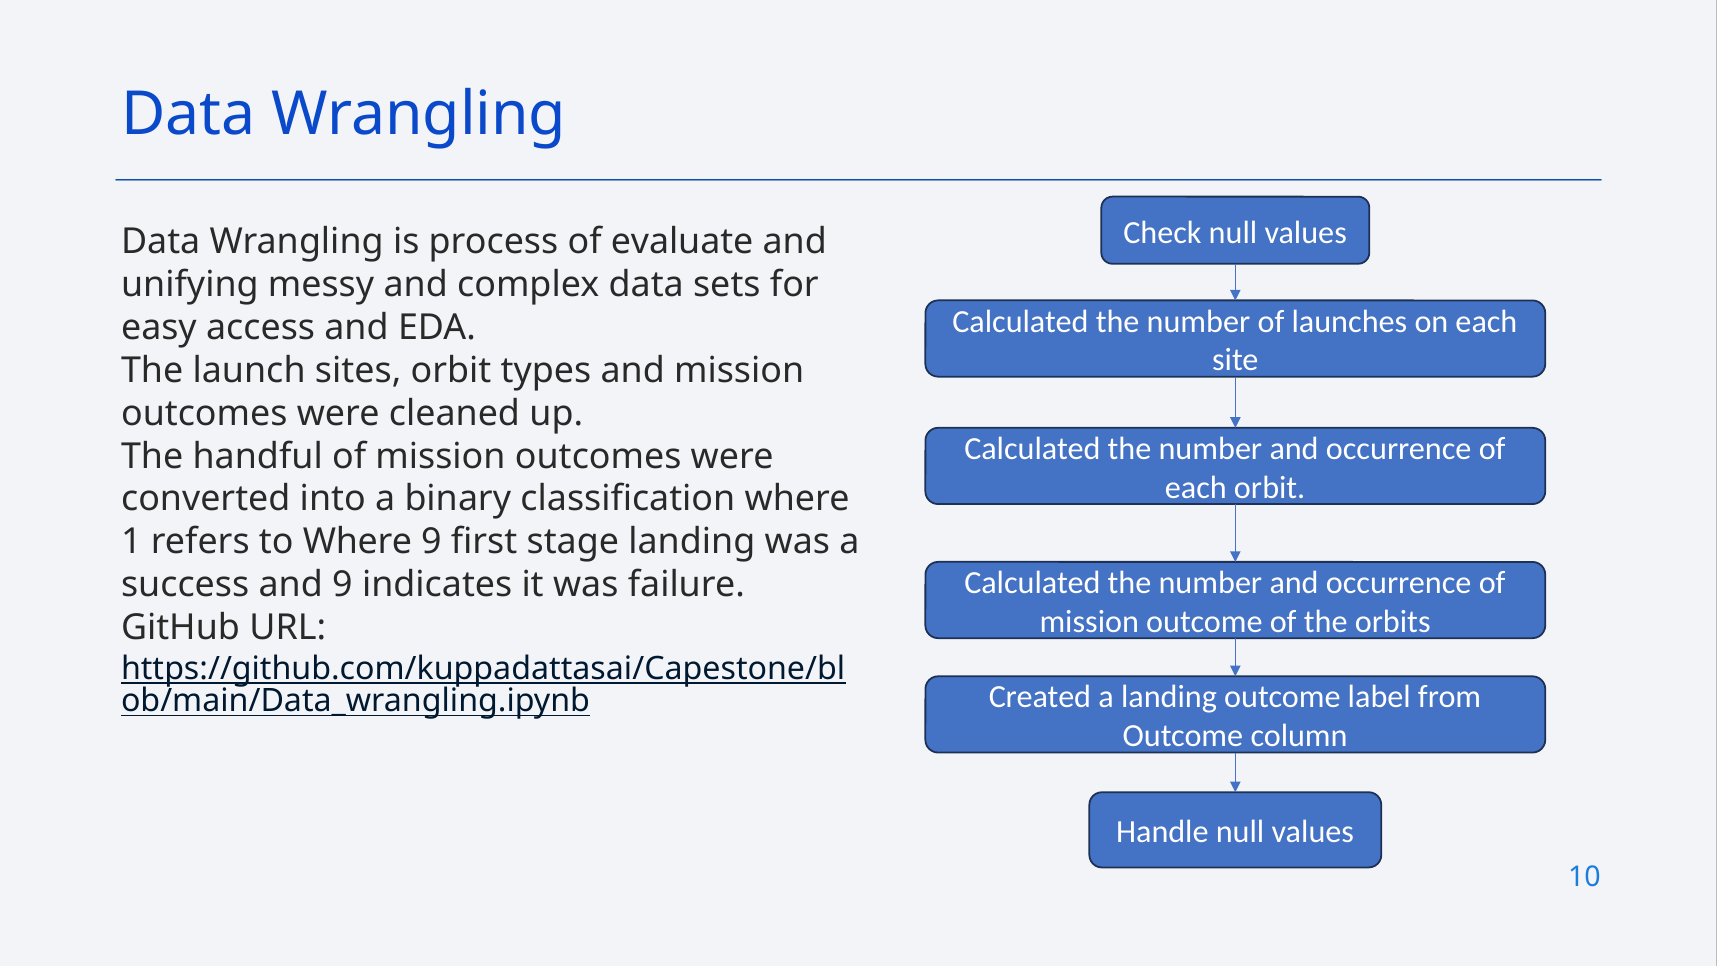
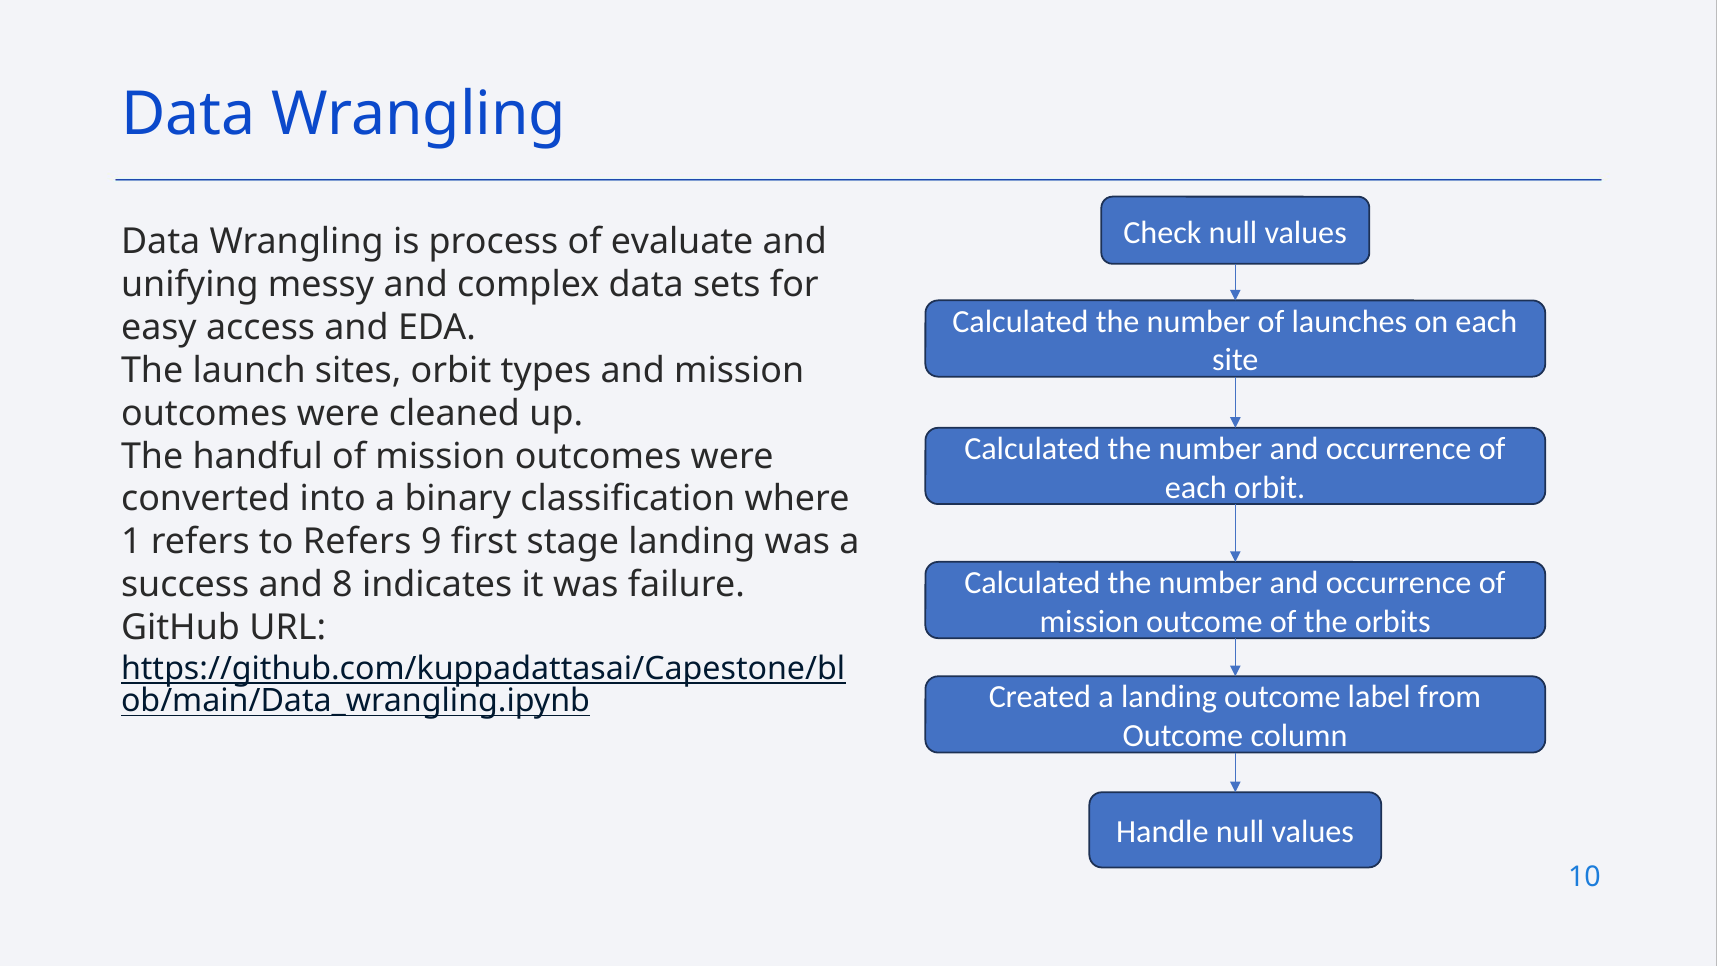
to Where: Where -> Refers (357, 542)
and 9: 9 -> 8 (342, 585)
